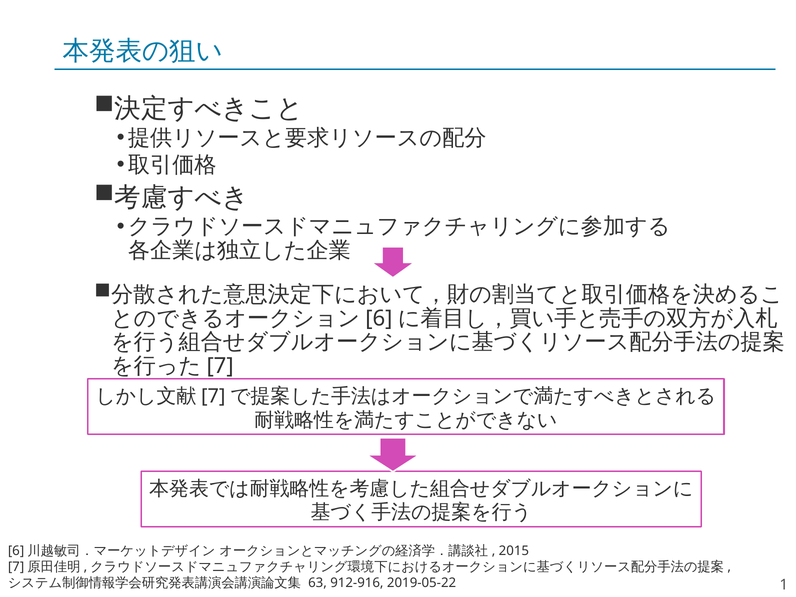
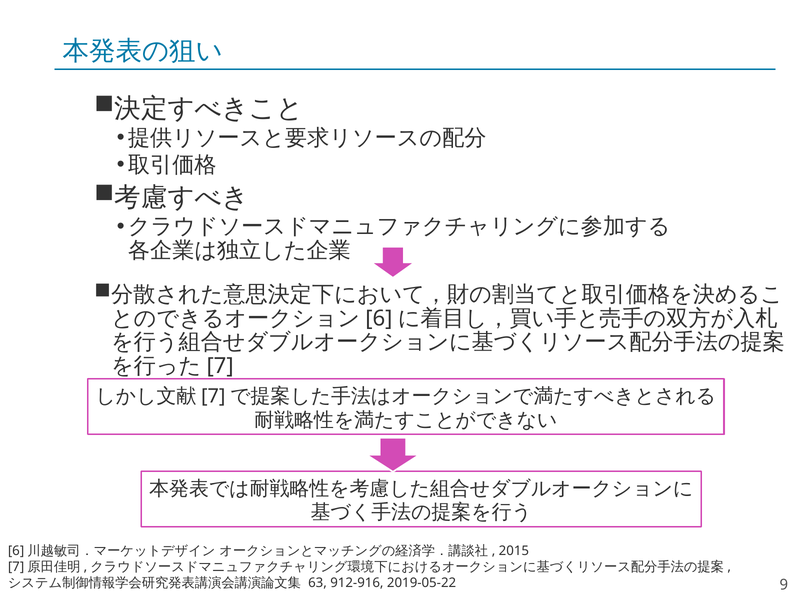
1: 1 -> 9 (784, 585)
